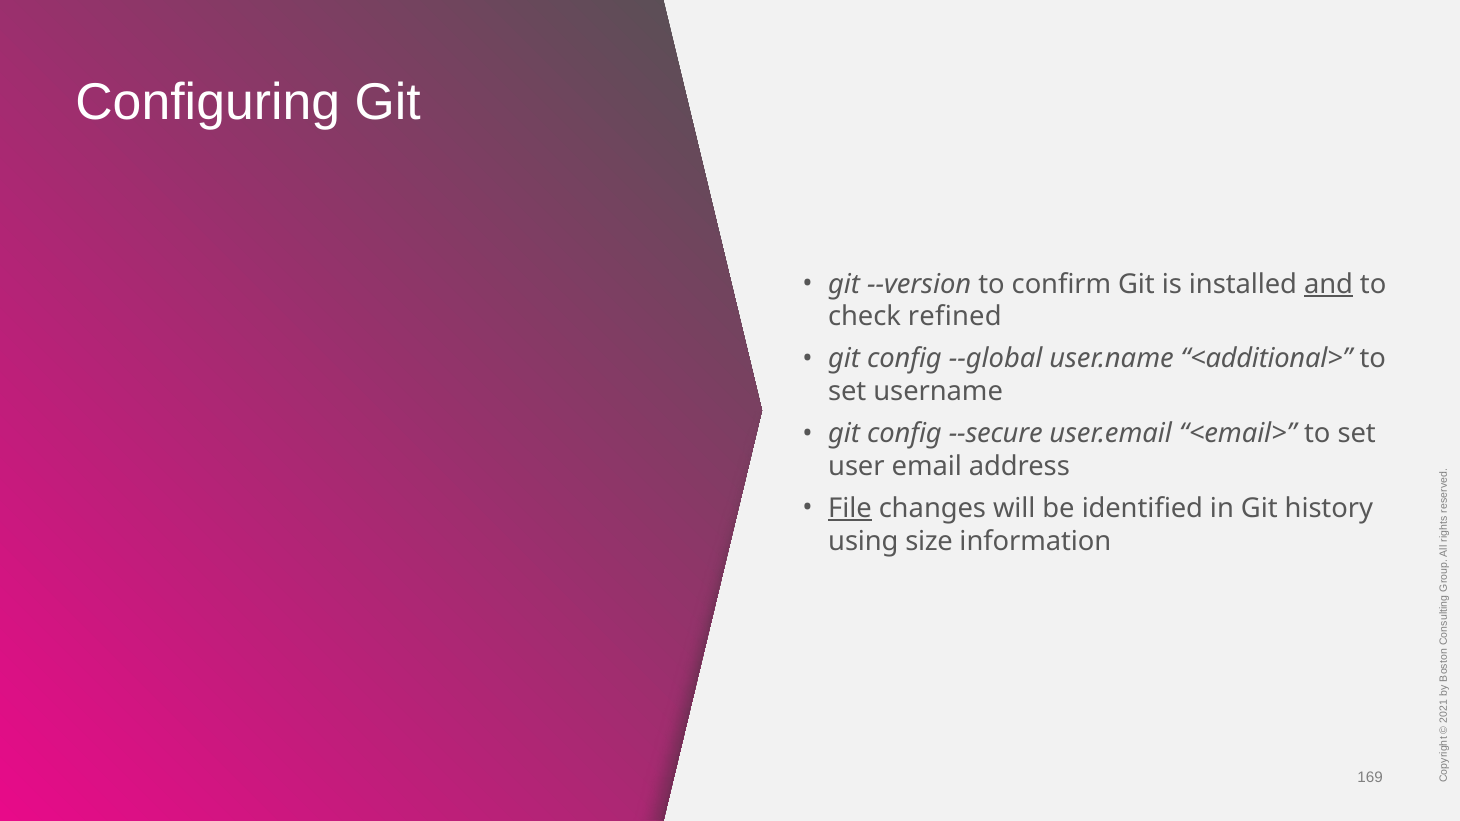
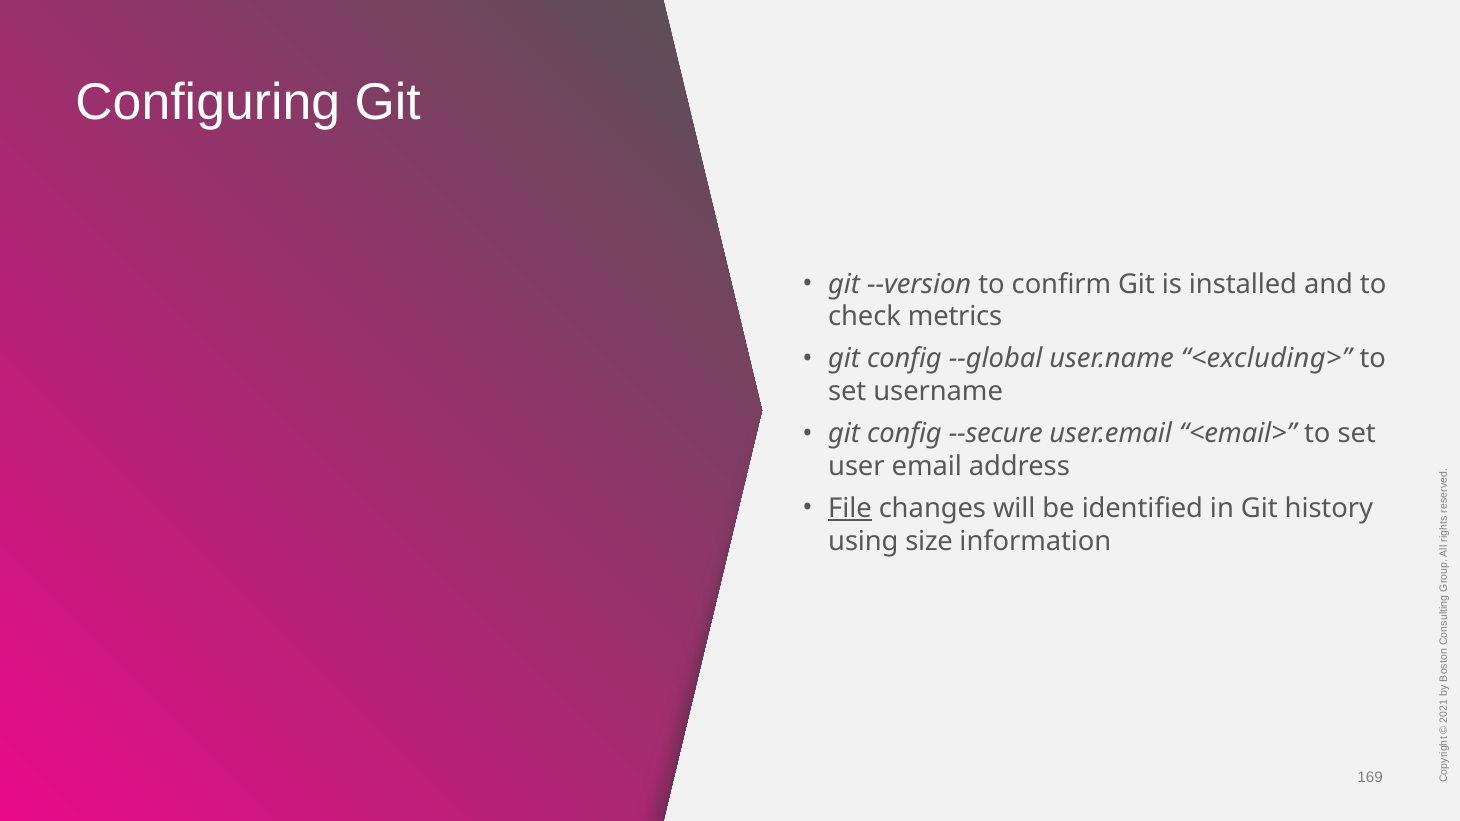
and underline: present -> none (1329, 284)
refined: refined -> metrics (955, 317)
<additional>: <additional> -> <excluding> (1266, 359)
